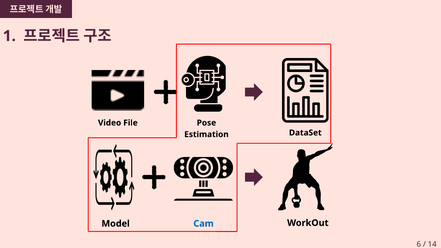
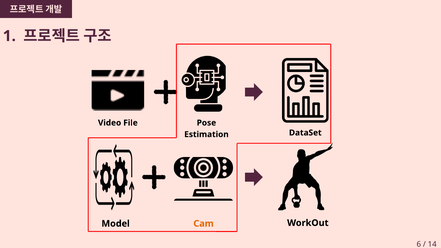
Cam colour: blue -> orange (204, 224)
